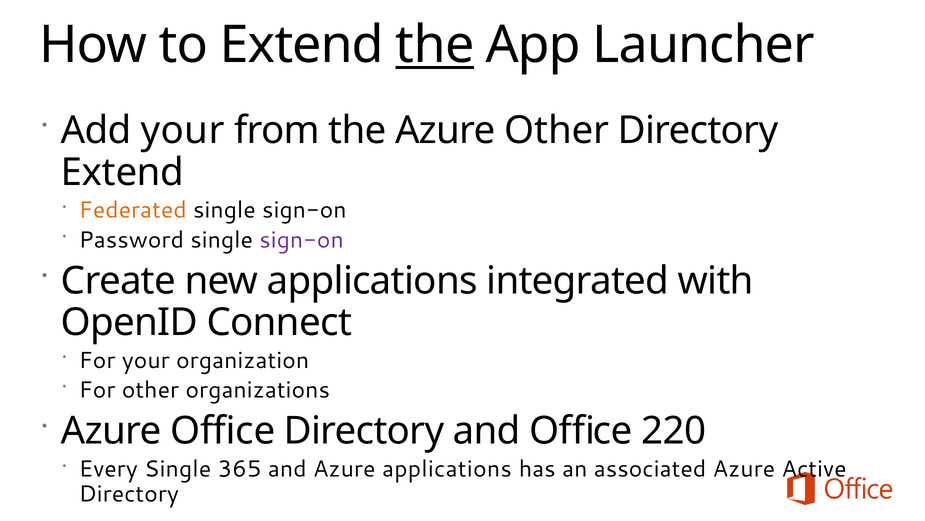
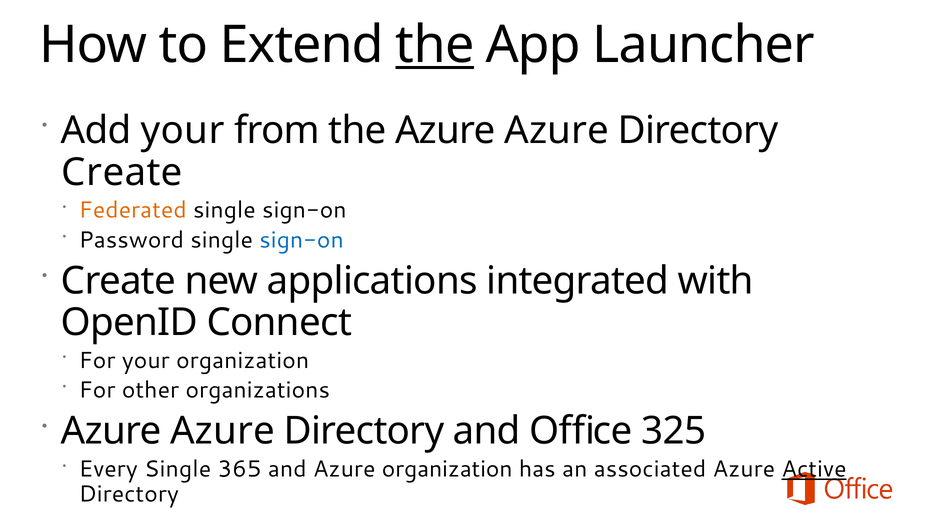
the Azure Other: Other -> Azure (557, 130)
Extend: Extend -> Create (122, 172)
sign-on colour: purple -> blue (302, 240)
Office: Office -> Azure (223, 431)
220: 220 -> 325 (674, 431)
Azure applications: applications -> organization (447, 469)
Active underline: none -> present (814, 469)
